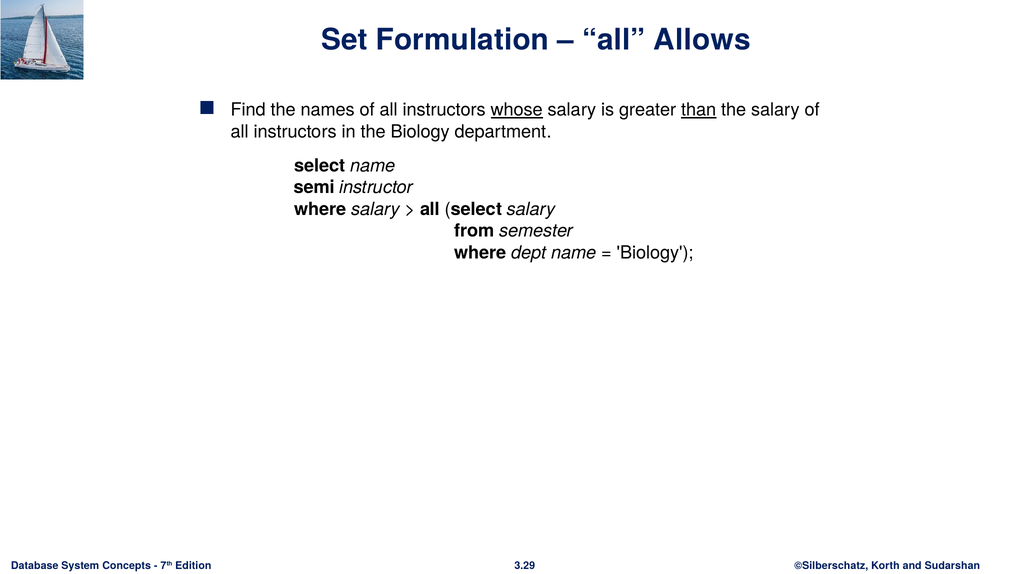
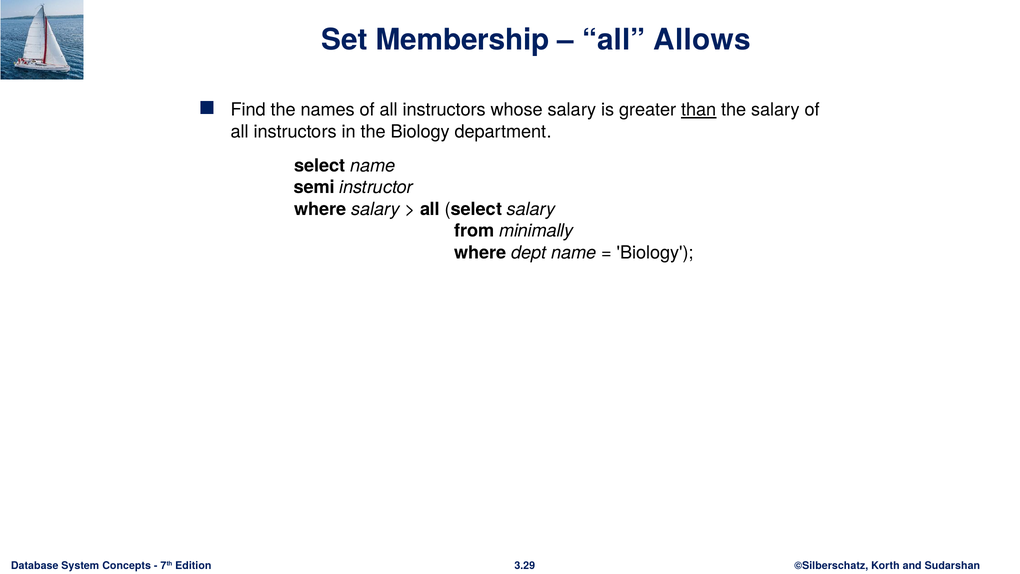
Formulation: Formulation -> Membership (463, 40)
whose underline: present -> none (517, 110)
semester: semester -> minimally (536, 231)
